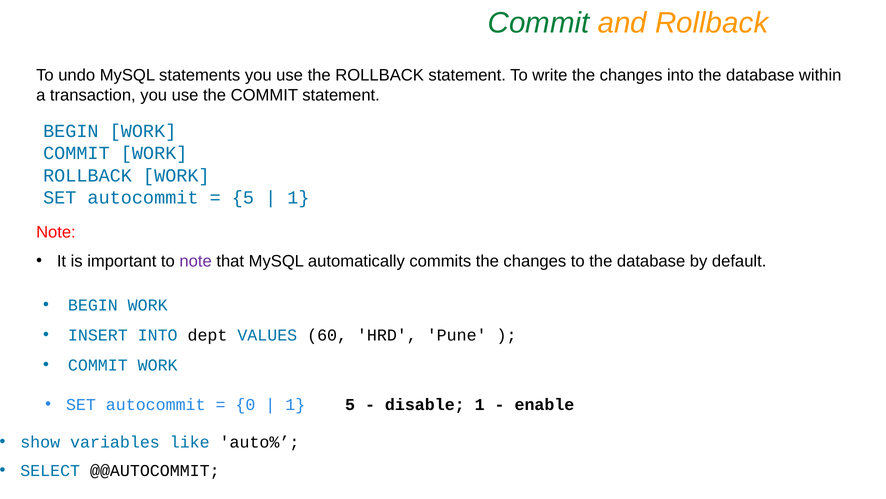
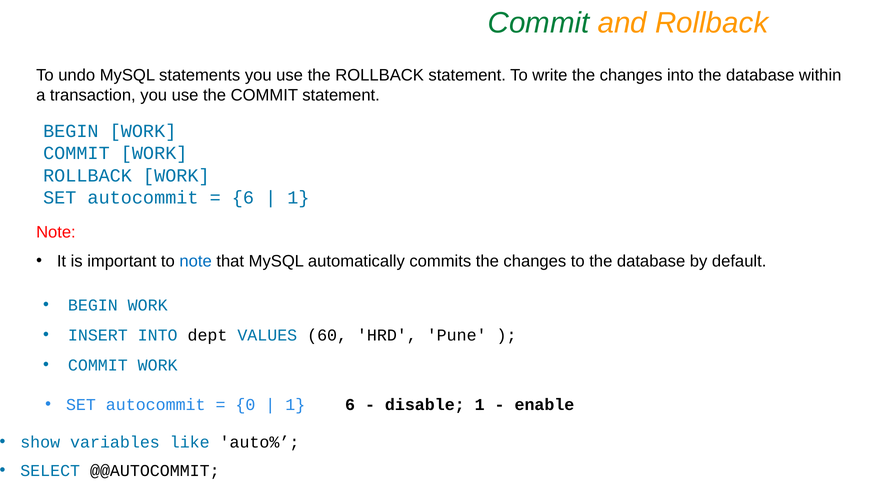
5: 5 -> 6 (243, 197)
note colour: purple -> blue (196, 261)
1 5: 5 -> 6 (350, 404)
